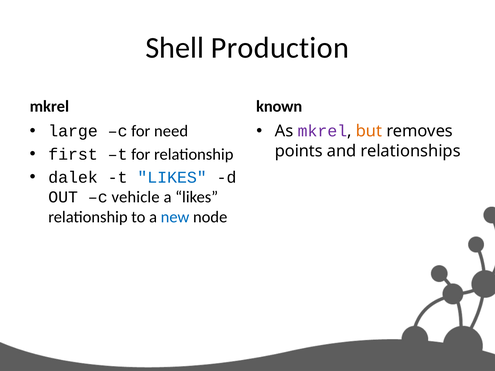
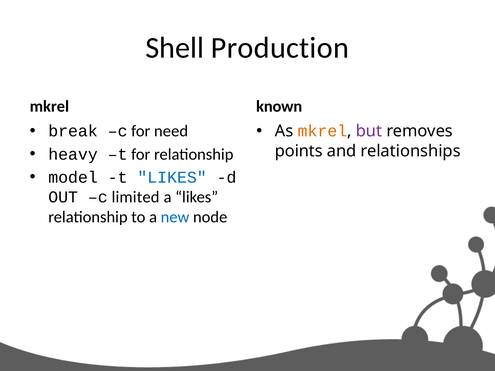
large: large -> break (73, 131)
mkrel colour: purple -> orange (322, 131)
but colour: orange -> purple (369, 131)
first: first -> heavy (73, 154)
dalek: dalek -> model (73, 177)
vehicle: vehicle -> limited (136, 197)
